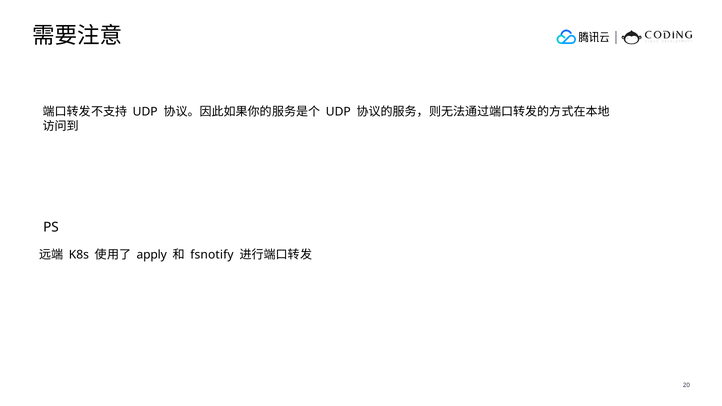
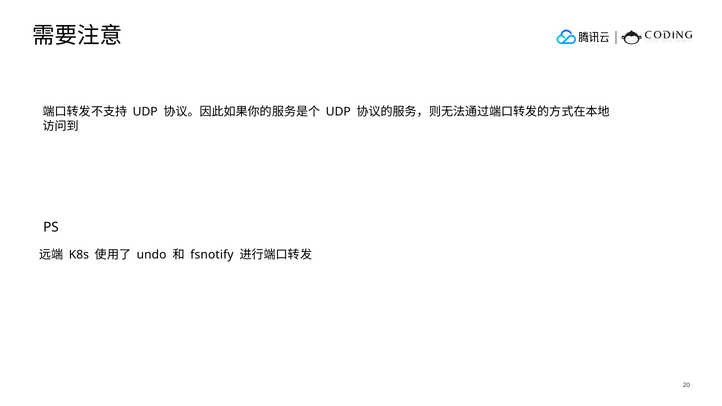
apply: apply -> undo (152, 255)
